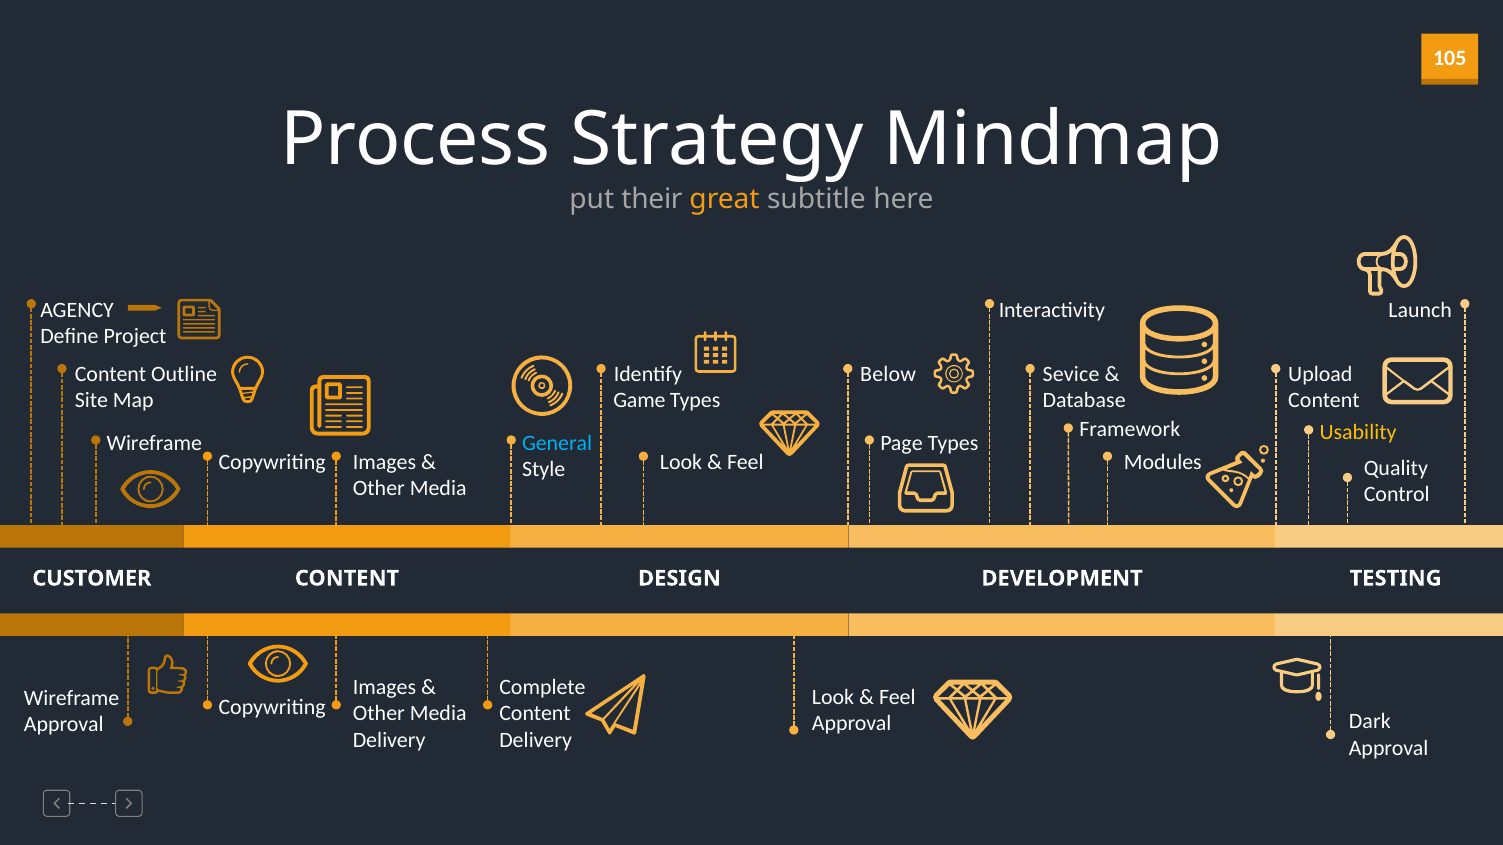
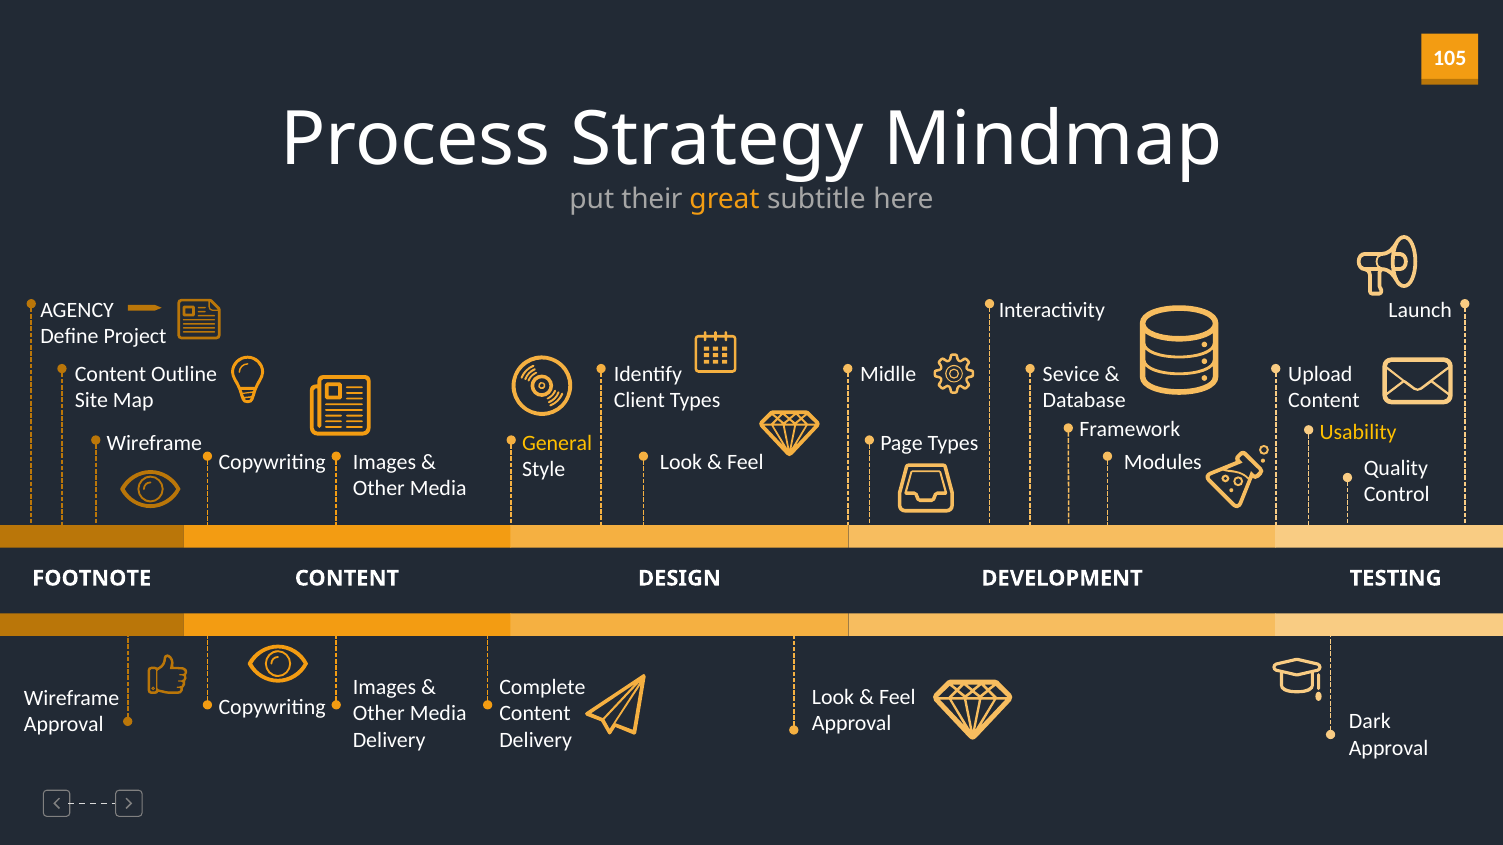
Below: Below -> Midlle (888, 374)
Game: Game -> Client (639, 401)
General colour: light blue -> yellow (557, 443)
CUSTOMER: CUSTOMER -> FOOTNOTE (92, 579)
